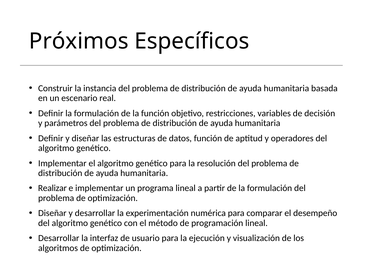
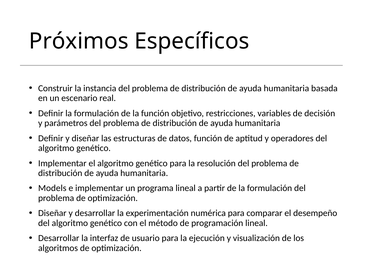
Realizar: Realizar -> Models (52, 188)
